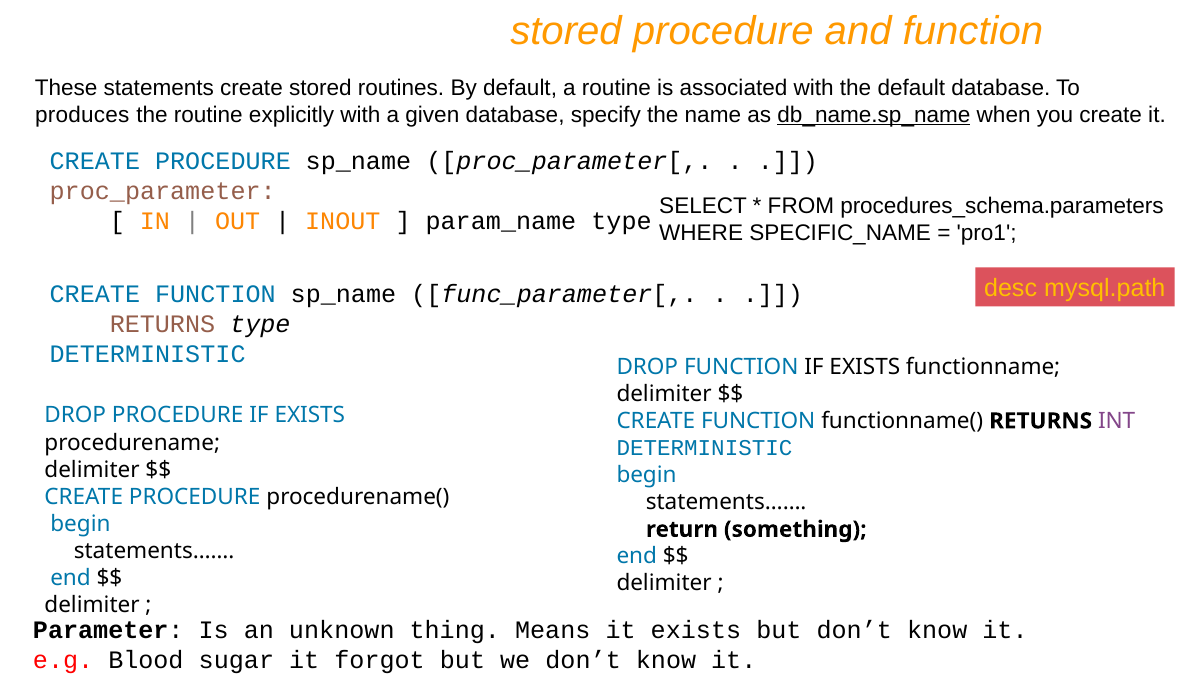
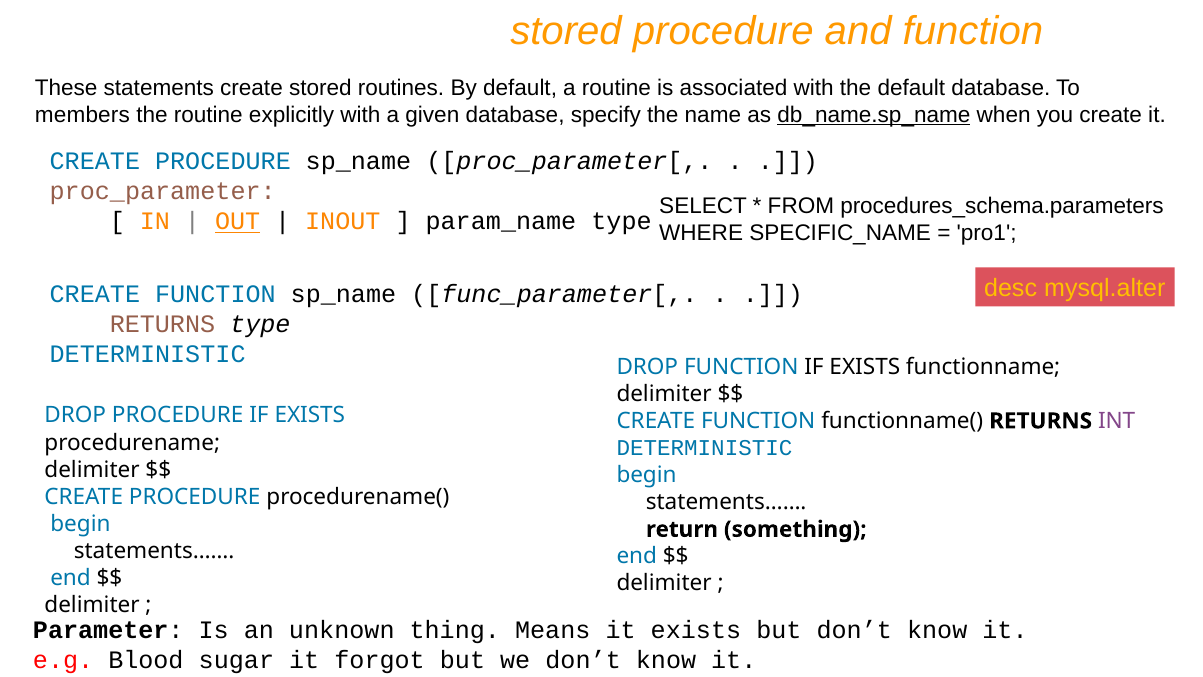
produces: produces -> members (82, 115)
OUT underline: none -> present (238, 221)
mysql.path: mysql.path -> mysql.alter (1105, 289)
